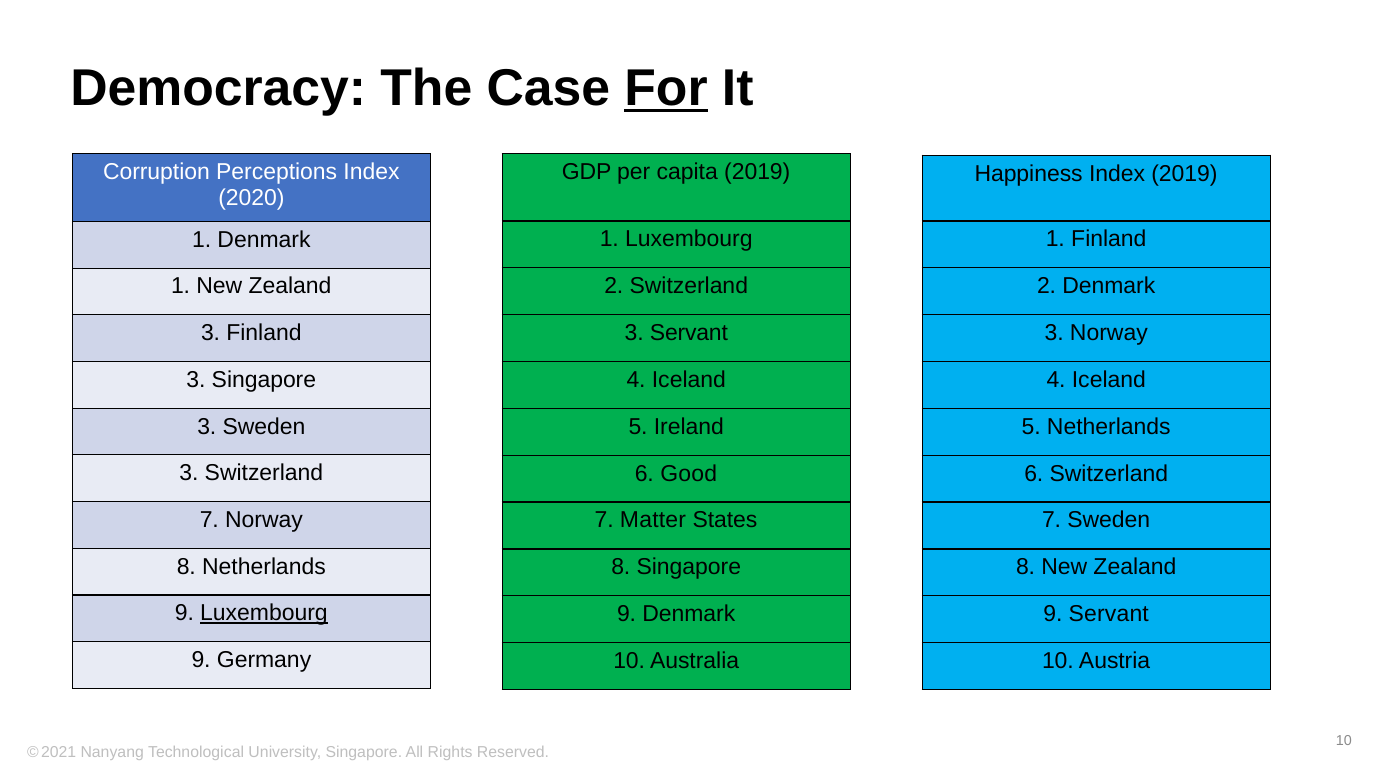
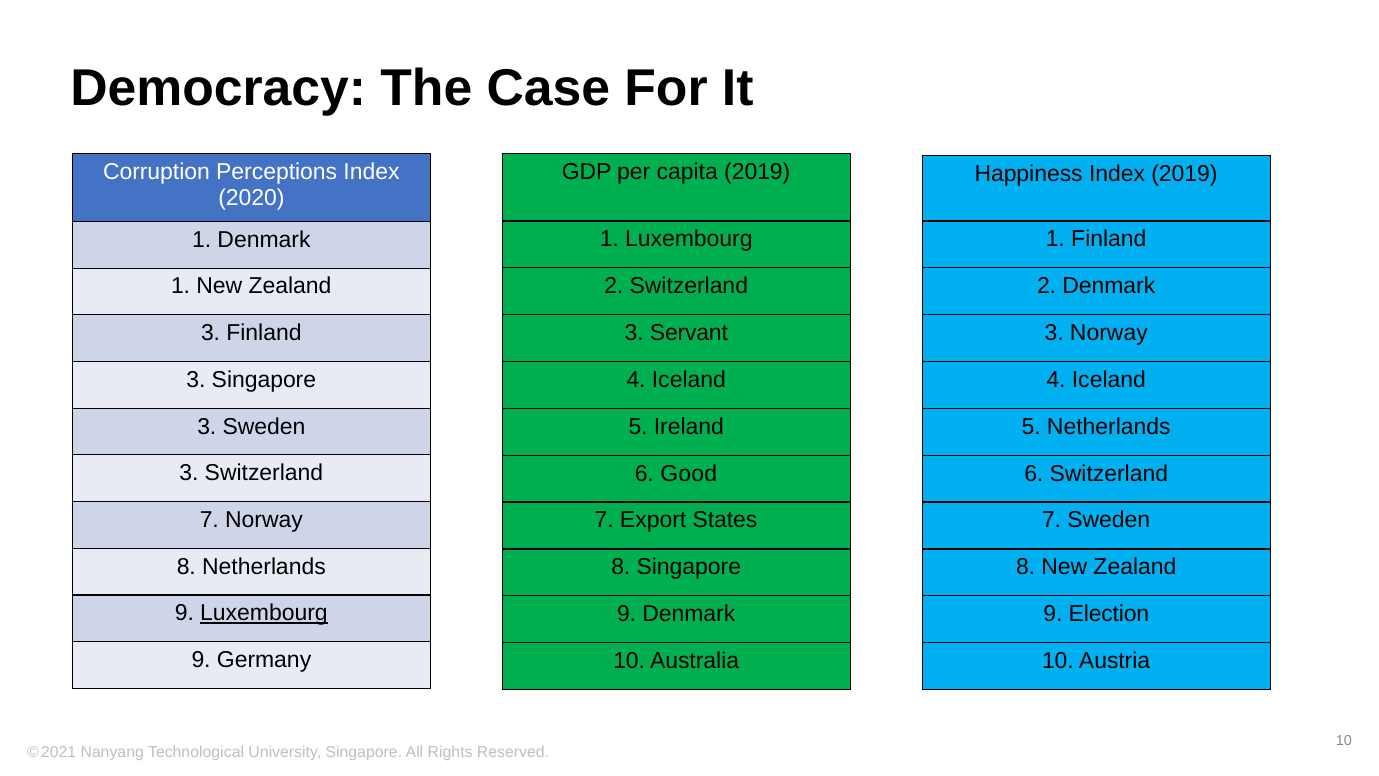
For underline: present -> none (666, 88)
Matter: Matter -> Export (653, 520)
9 Servant: Servant -> Election (1109, 614)
